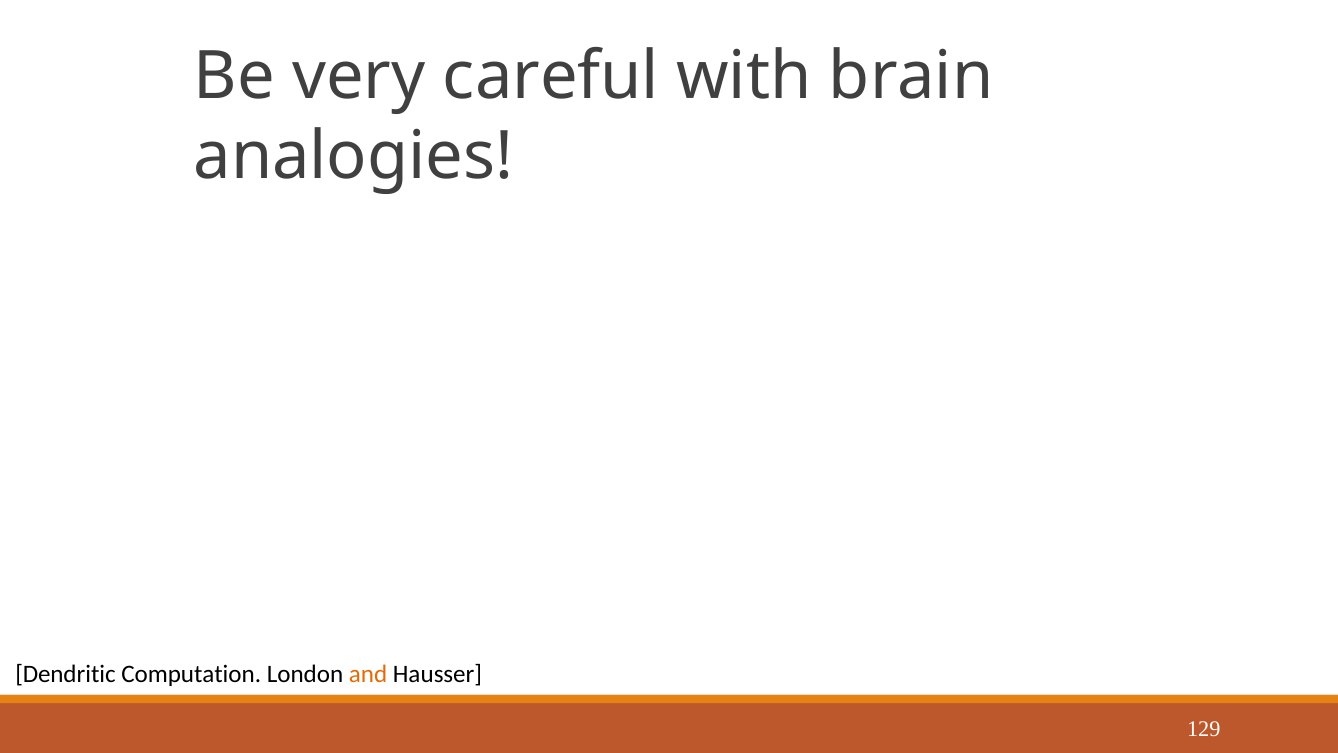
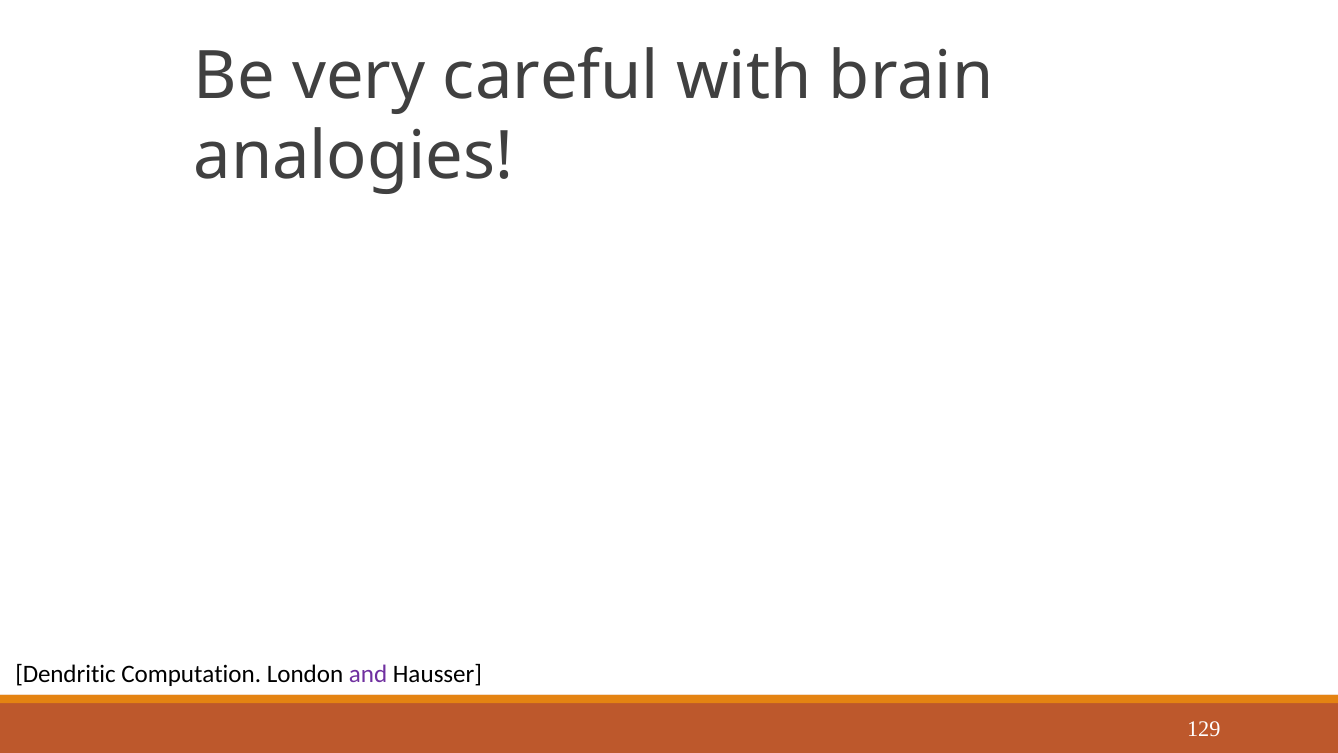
and colour: orange -> purple (368, 674)
